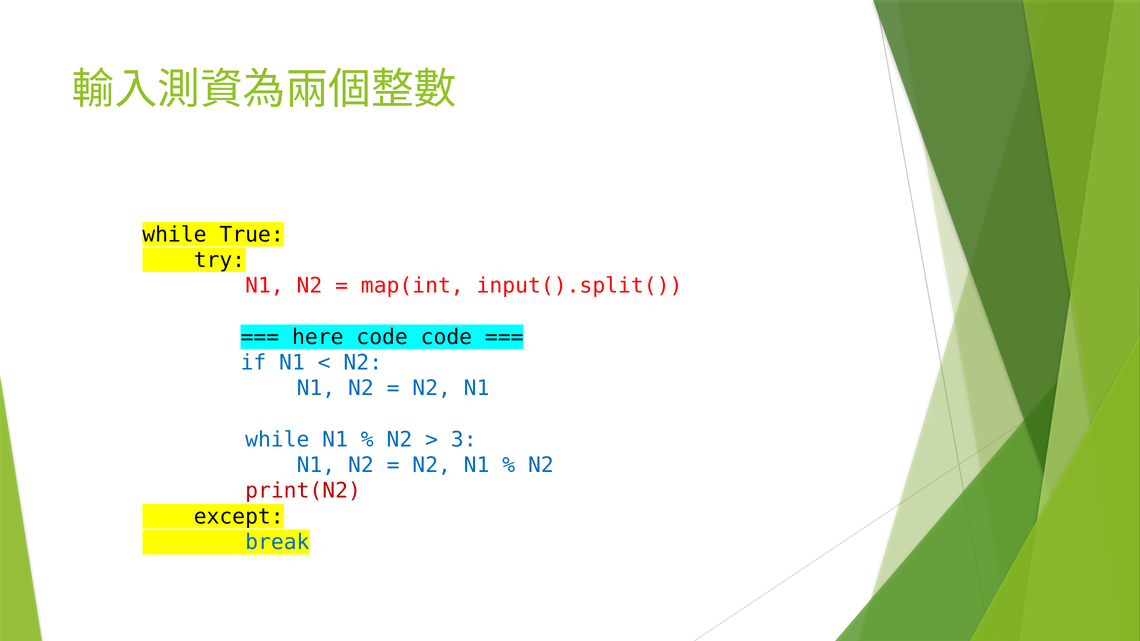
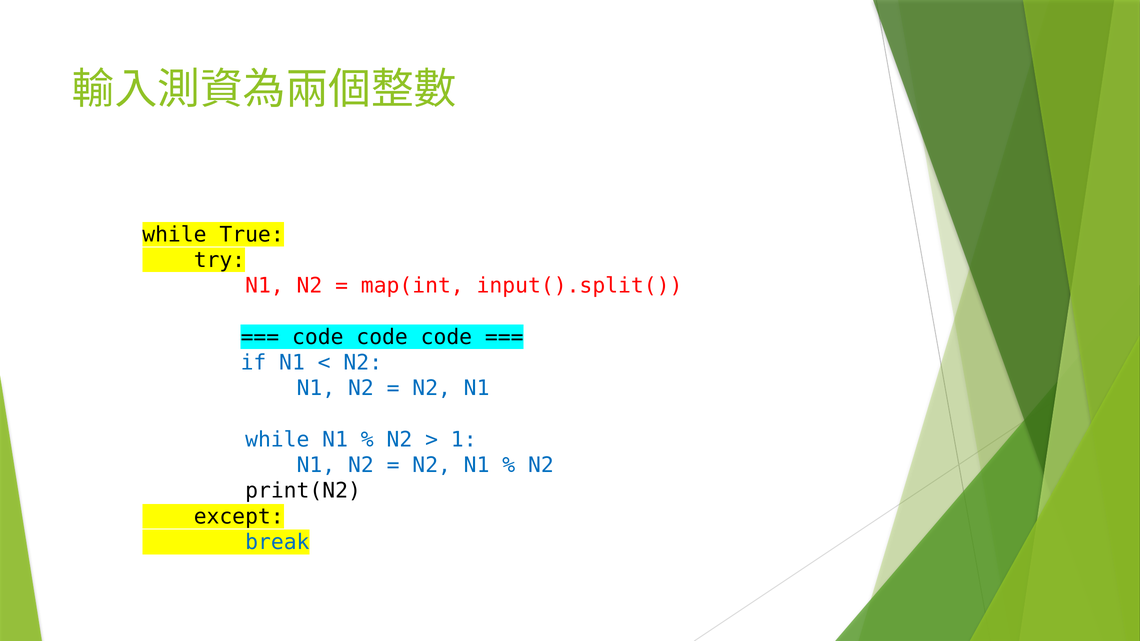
here: here -> code (318, 337)
3: 3 -> 1 (464, 440)
print(N2 colour: red -> black (303, 491)
